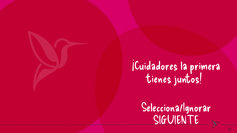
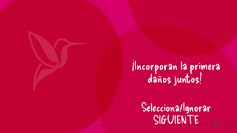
¡Cuidadores: ¡Cuidadores -> ¡Incorporan (155, 66)
tienes: tienes -> daños (160, 79)
